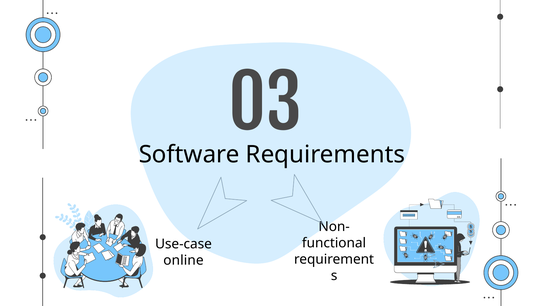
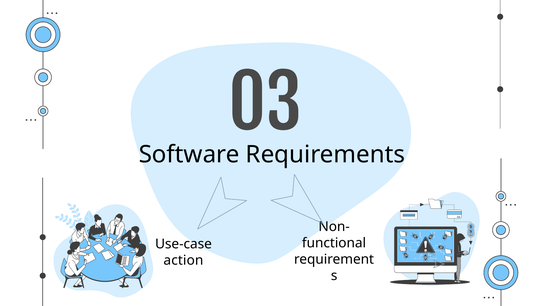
online: online -> action (183, 260)
